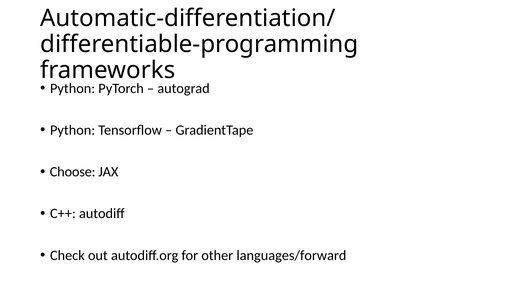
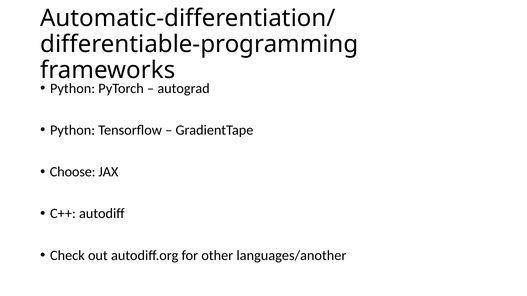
languages/forward: languages/forward -> languages/another (291, 256)
